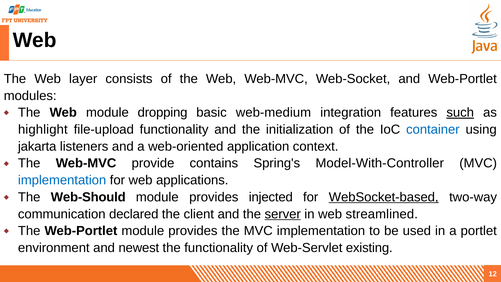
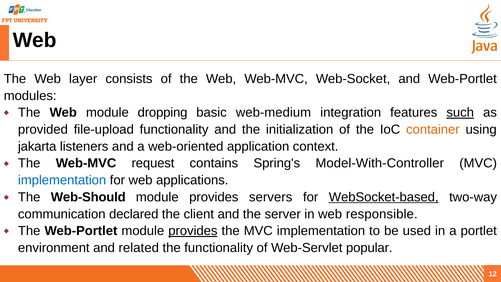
highlight: highlight -> provided (43, 129)
container colour: blue -> orange (433, 129)
provide: provide -> request (153, 163)
injected: injected -> servers (271, 197)
server underline: present -> none (283, 214)
streamlined: streamlined -> responsible (382, 214)
provides underline: none -> present (193, 231)
newest: newest -> related (139, 248)
existing: existing -> popular (369, 248)
